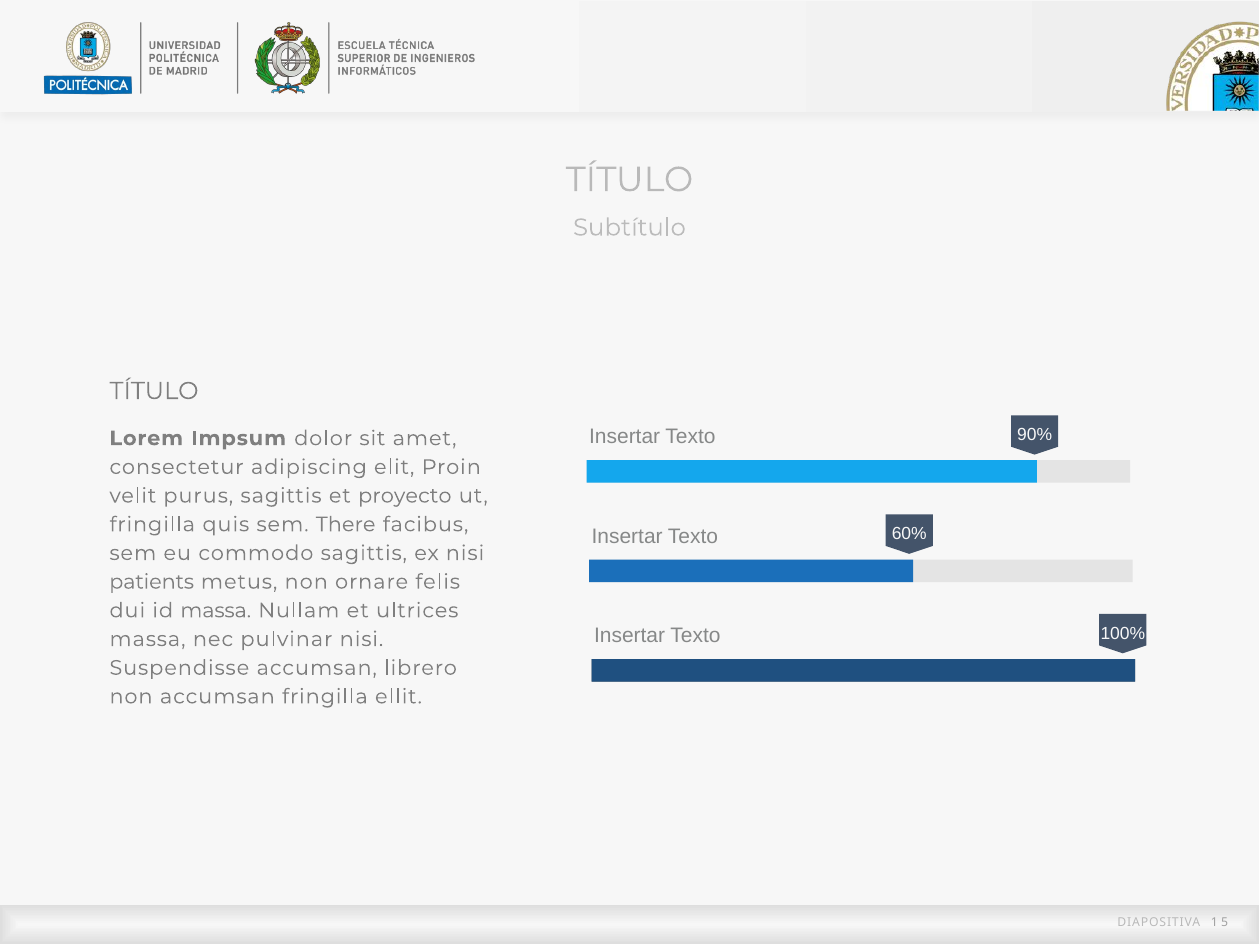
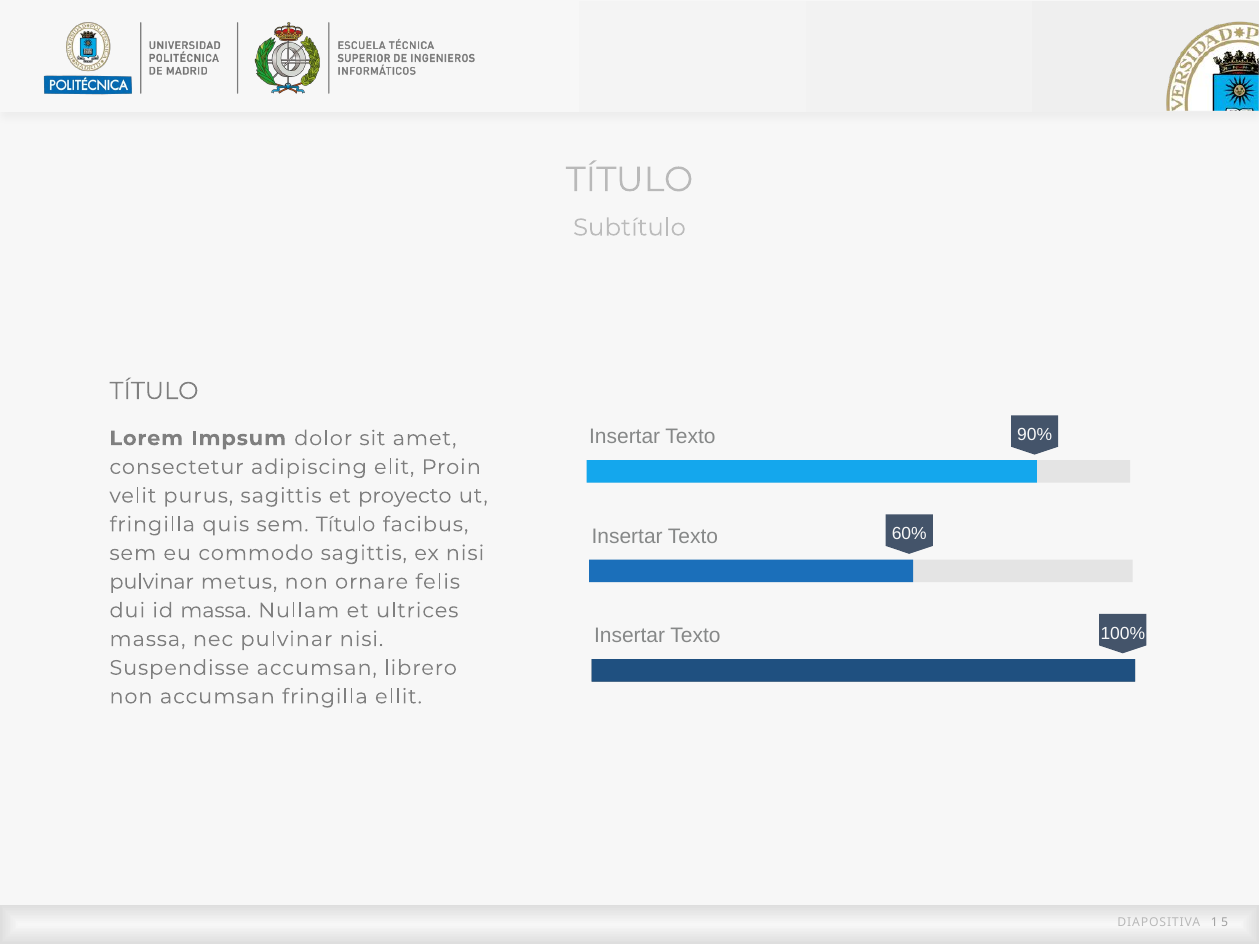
sem There: There -> Título (346, 525)
patients: patients -> pulvinar (152, 582)
